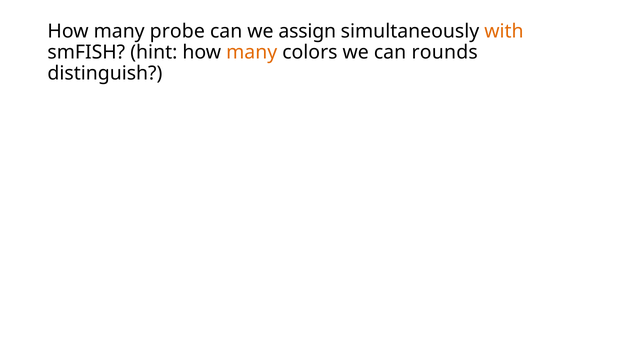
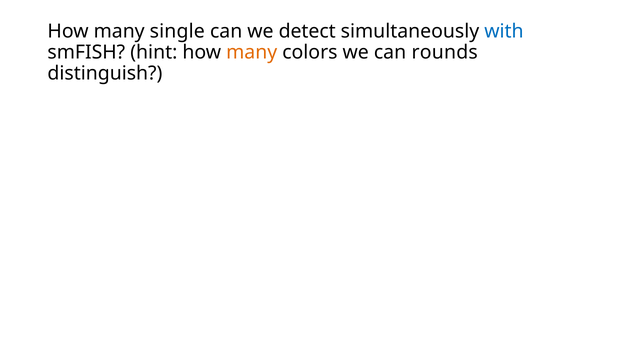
probe: probe -> single (177, 31)
assign: assign -> detect (307, 31)
with colour: orange -> blue (504, 31)
